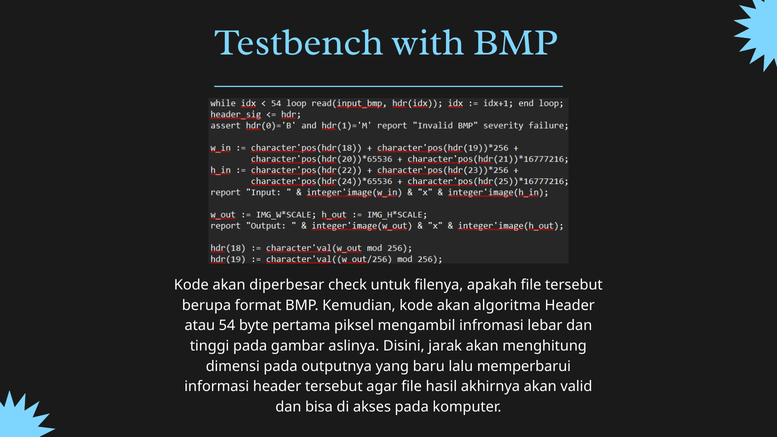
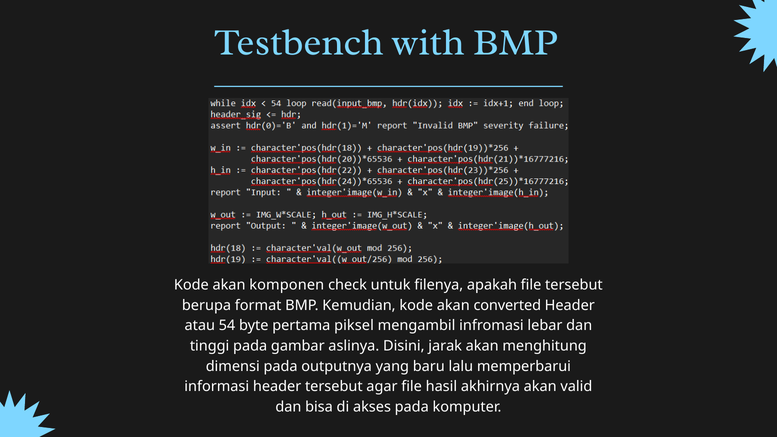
diperbesar: diperbesar -> komponen (287, 285)
algoritma: algoritma -> converted (507, 305)
